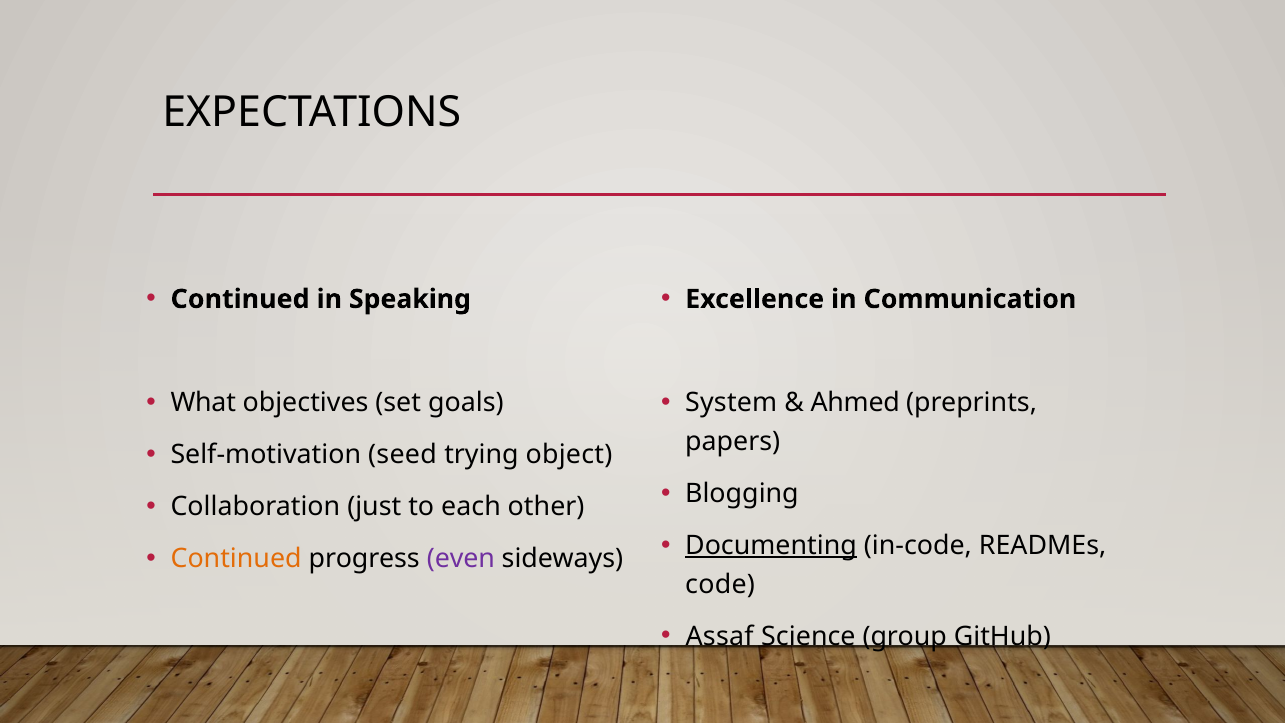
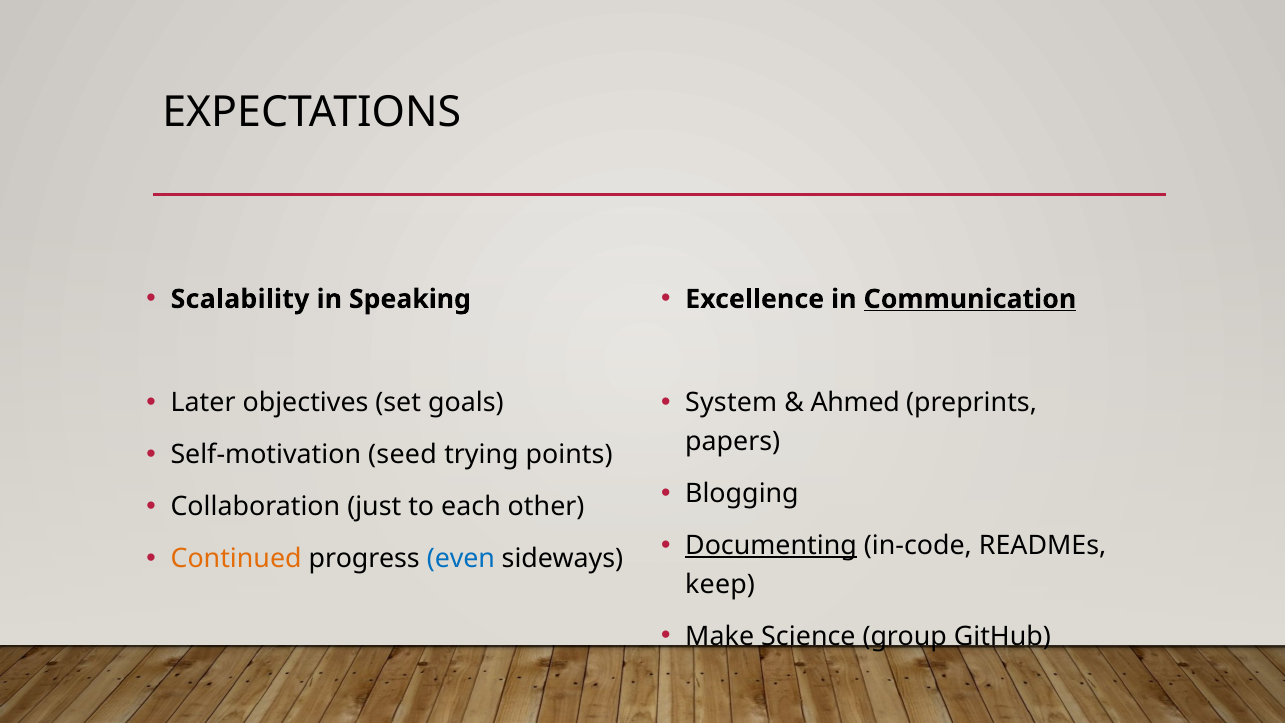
Continued: Continued -> Scalability (240, 299)
Communication underline: none -> present (970, 299)
What: What -> Later (203, 403)
object: object -> points (569, 455)
even colour: purple -> blue (461, 559)
code: code -> keep (720, 584)
Assaf: Assaf -> Make (720, 636)
